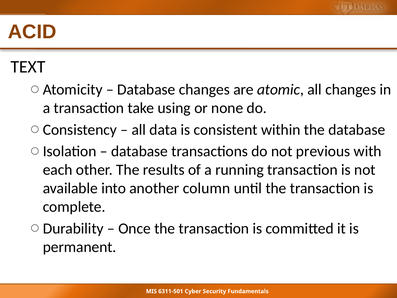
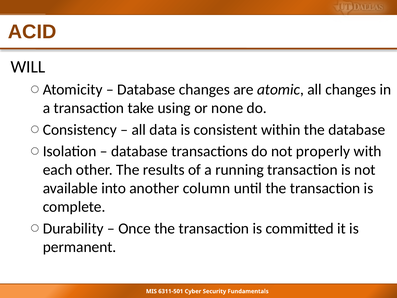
TEXT: TEXT -> WILL (28, 67)
previous: previous -> properly (323, 151)
